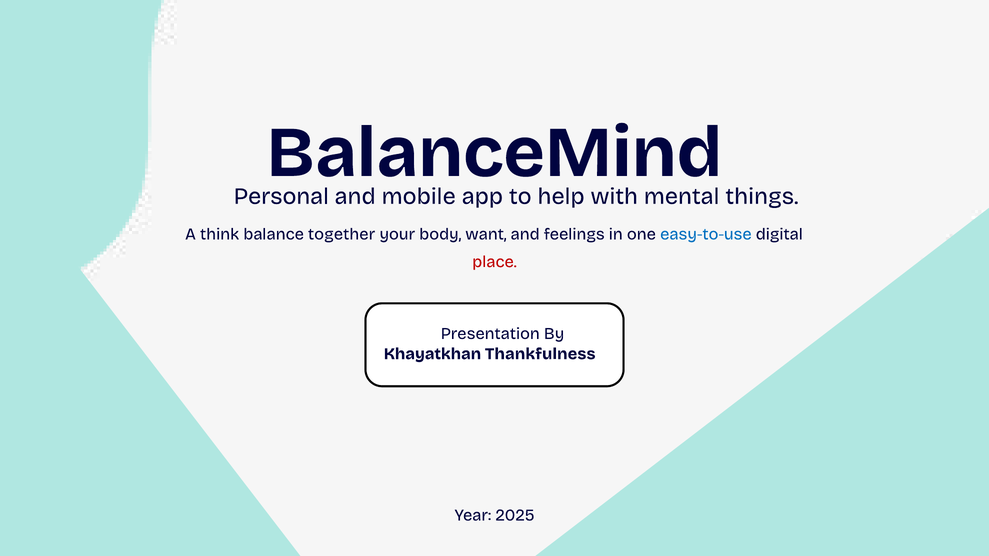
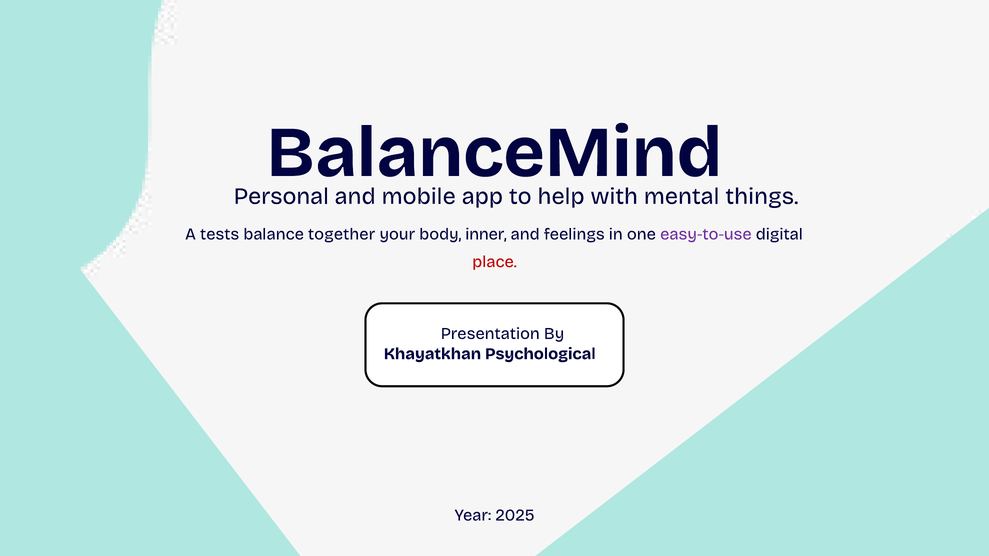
think: think -> tests (220, 234)
want: want -> inner (486, 234)
easy-to-use colour: blue -> purple (706, 234)
Thankfulness: Thankfulness -> Psychological (540, 354)
